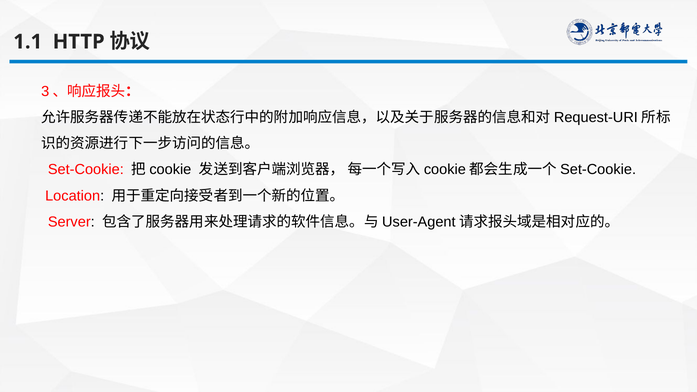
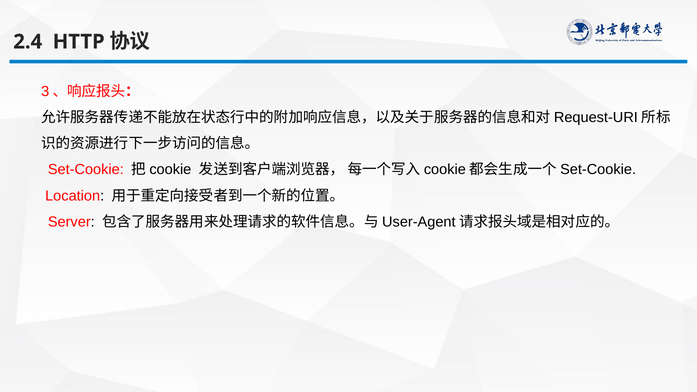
1.1: 1.1 -> 2.4 (28, 42)
